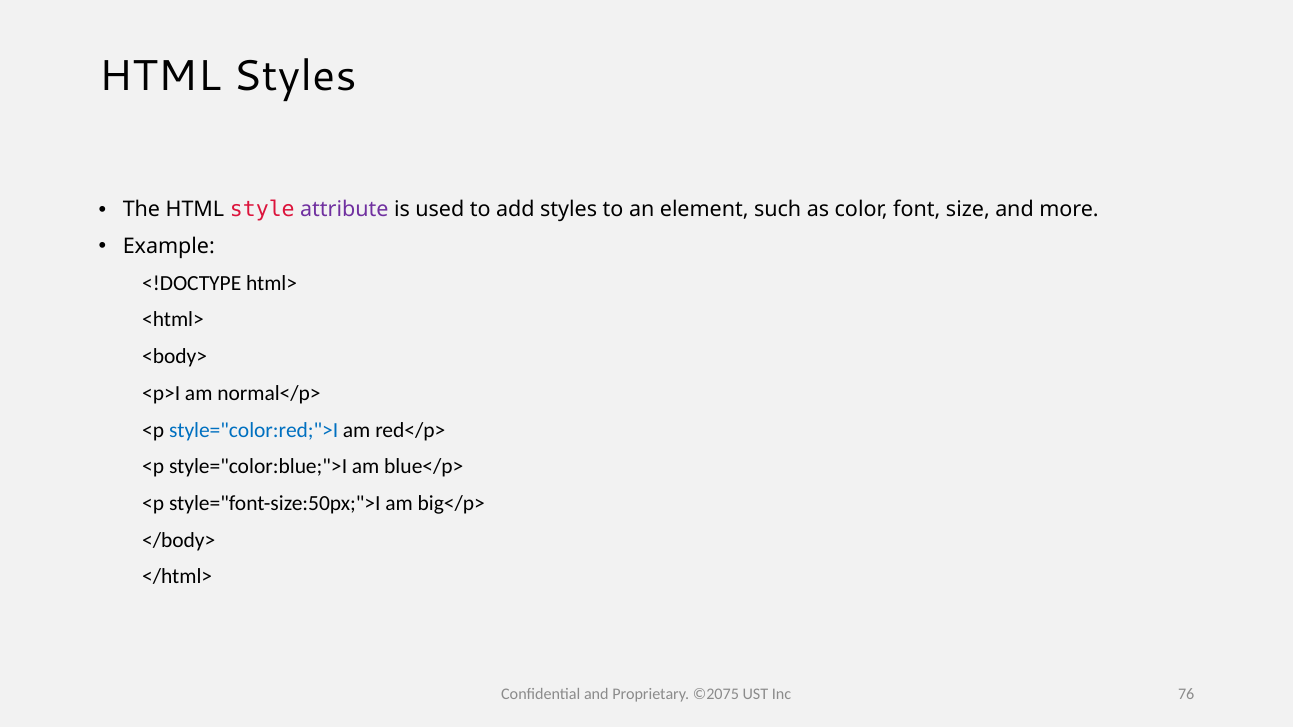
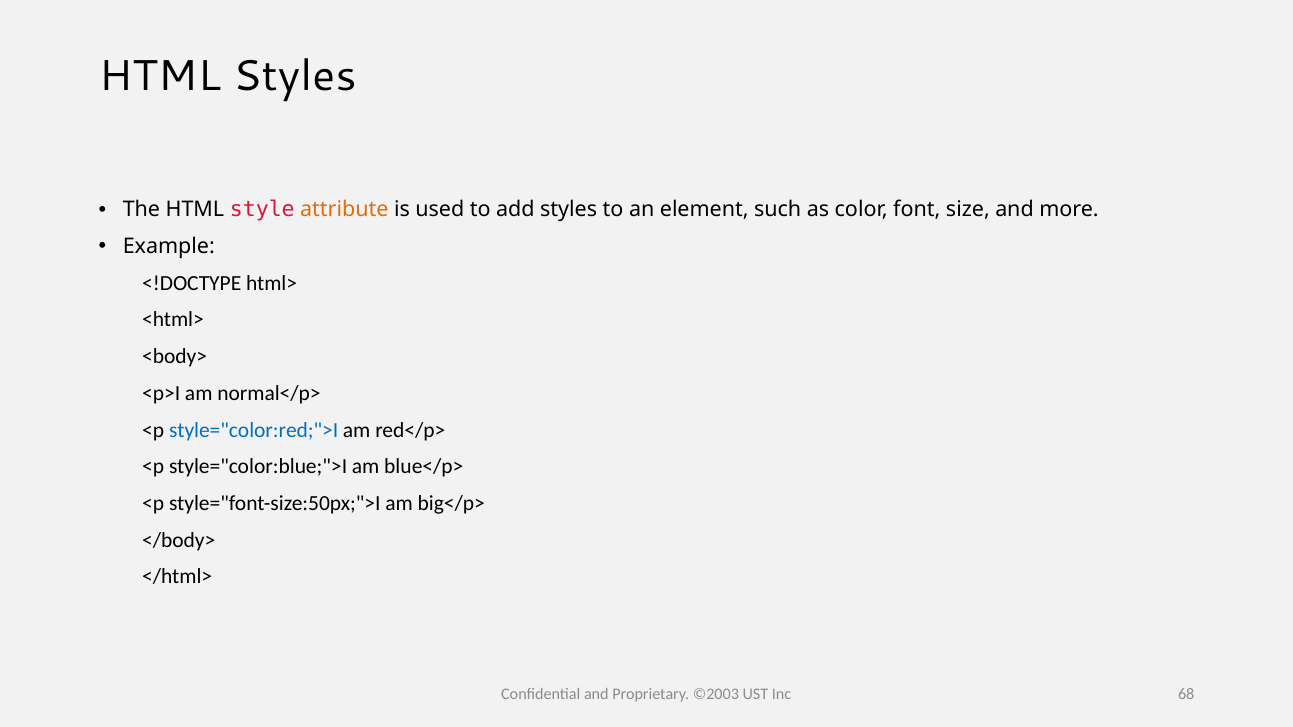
attribute colour: purple -> orange (344, 210)
©2075: ©2075 -> ©2003 (716, 694)
76: 76 -> 68 (1186, 694)
